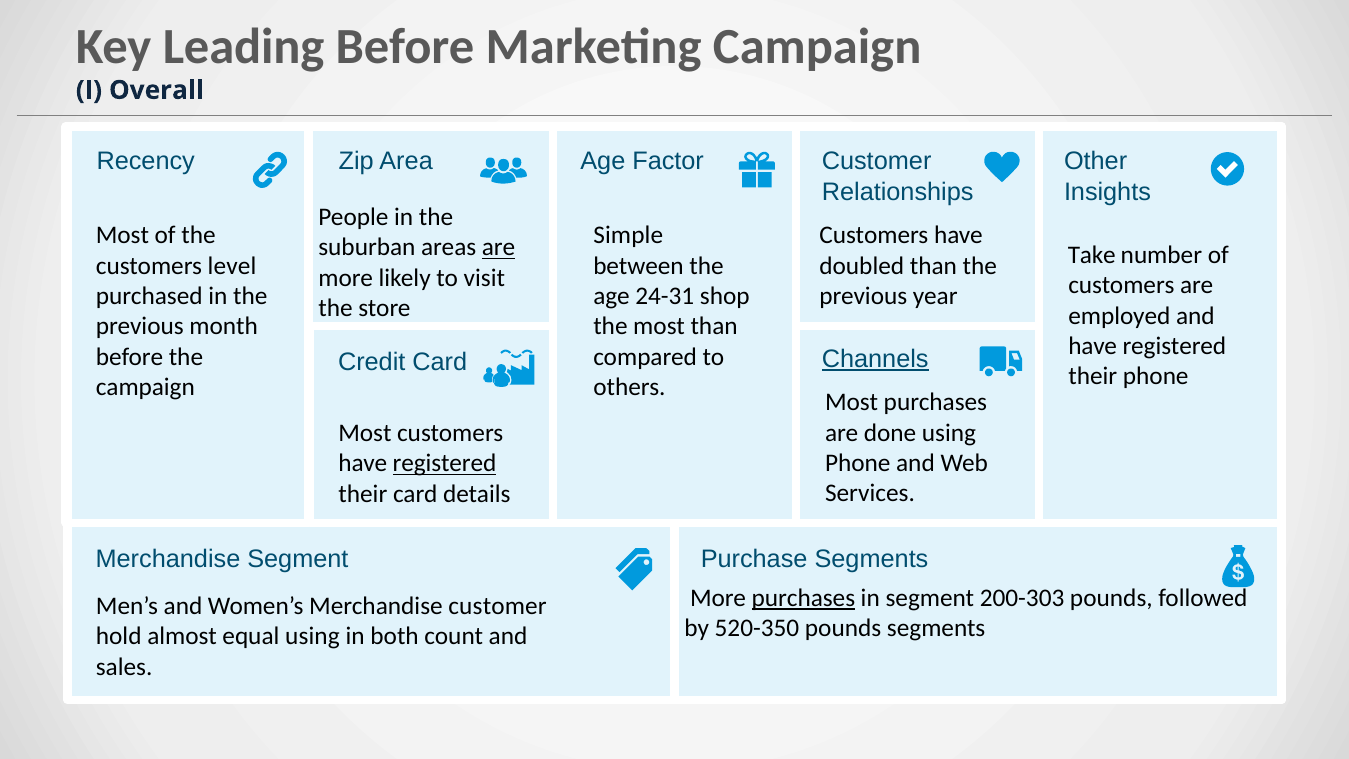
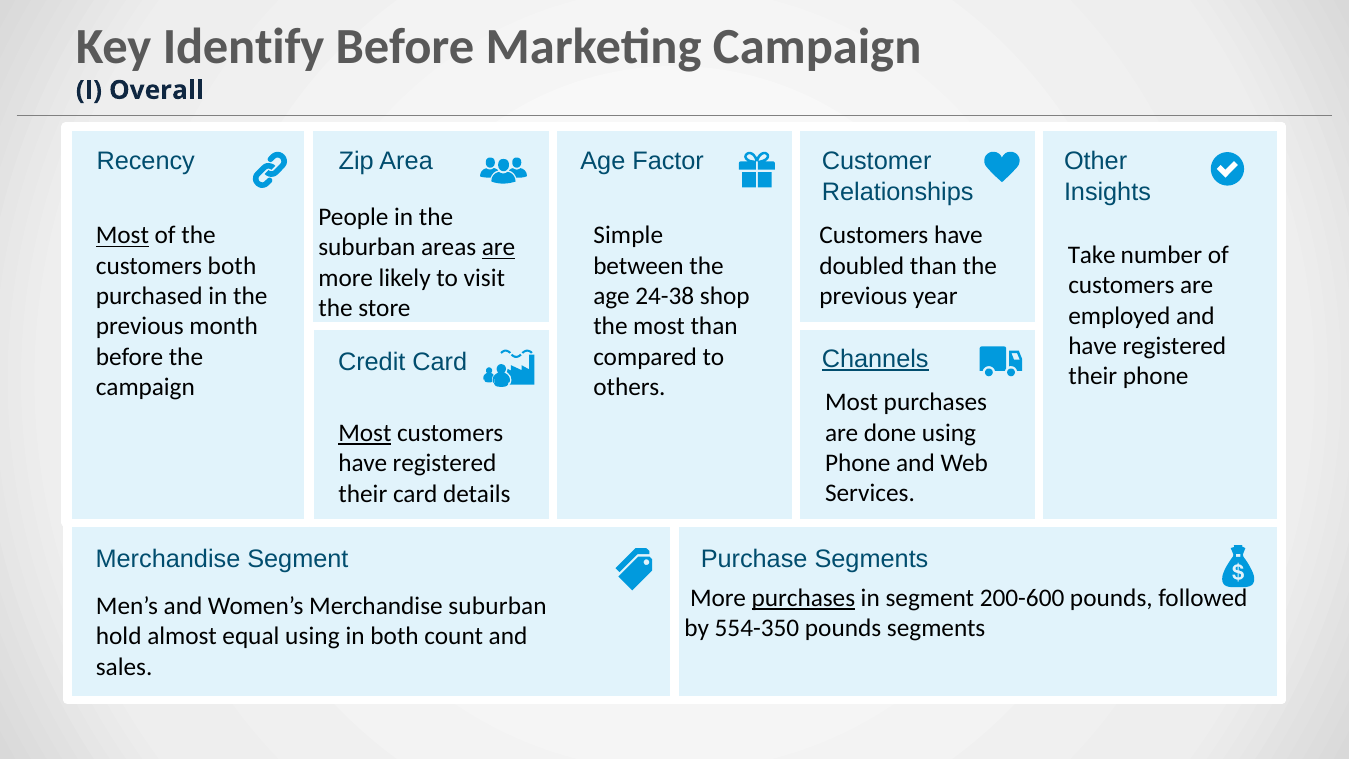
Leading: Leading -> Identify (244, 46)
Most underline: none -> present (122, 236)
customers level: level -> both (232, 266)
24-31: 24-31 -> 24-38 (665, 296)
Most underline: none -> present (365, 433)
registered underline: present -> none (445, 463)
200-303: 200-303 -> 200-600 (1022, 598)
Merchandise customer: customer -> suburban (498, 606)
520-350: 520-350 -> 554-350 (757, 628)
